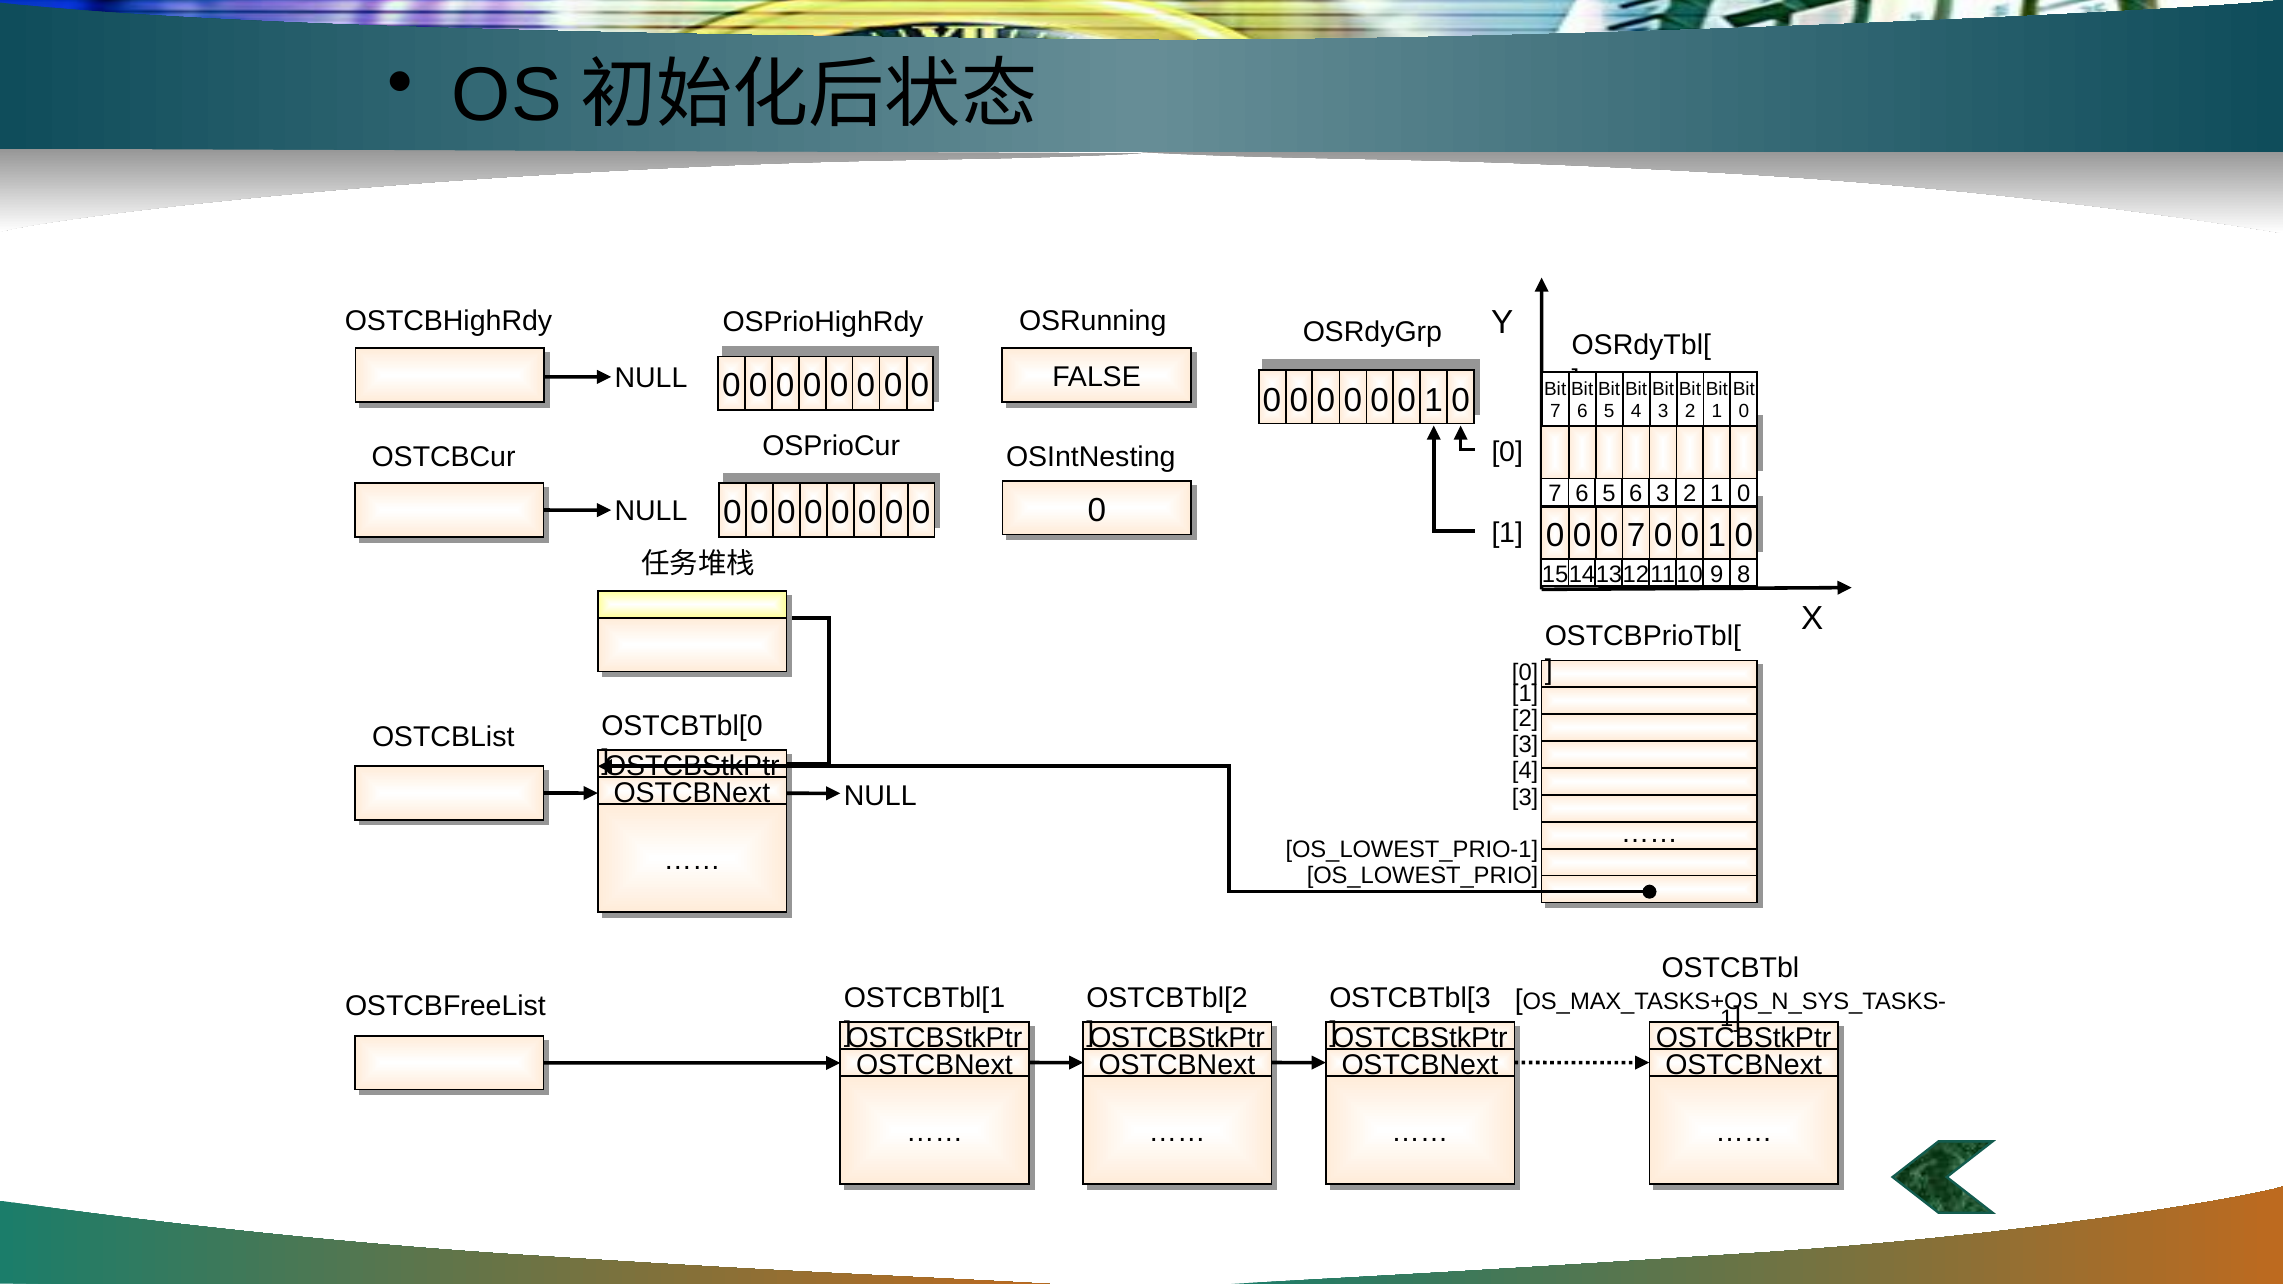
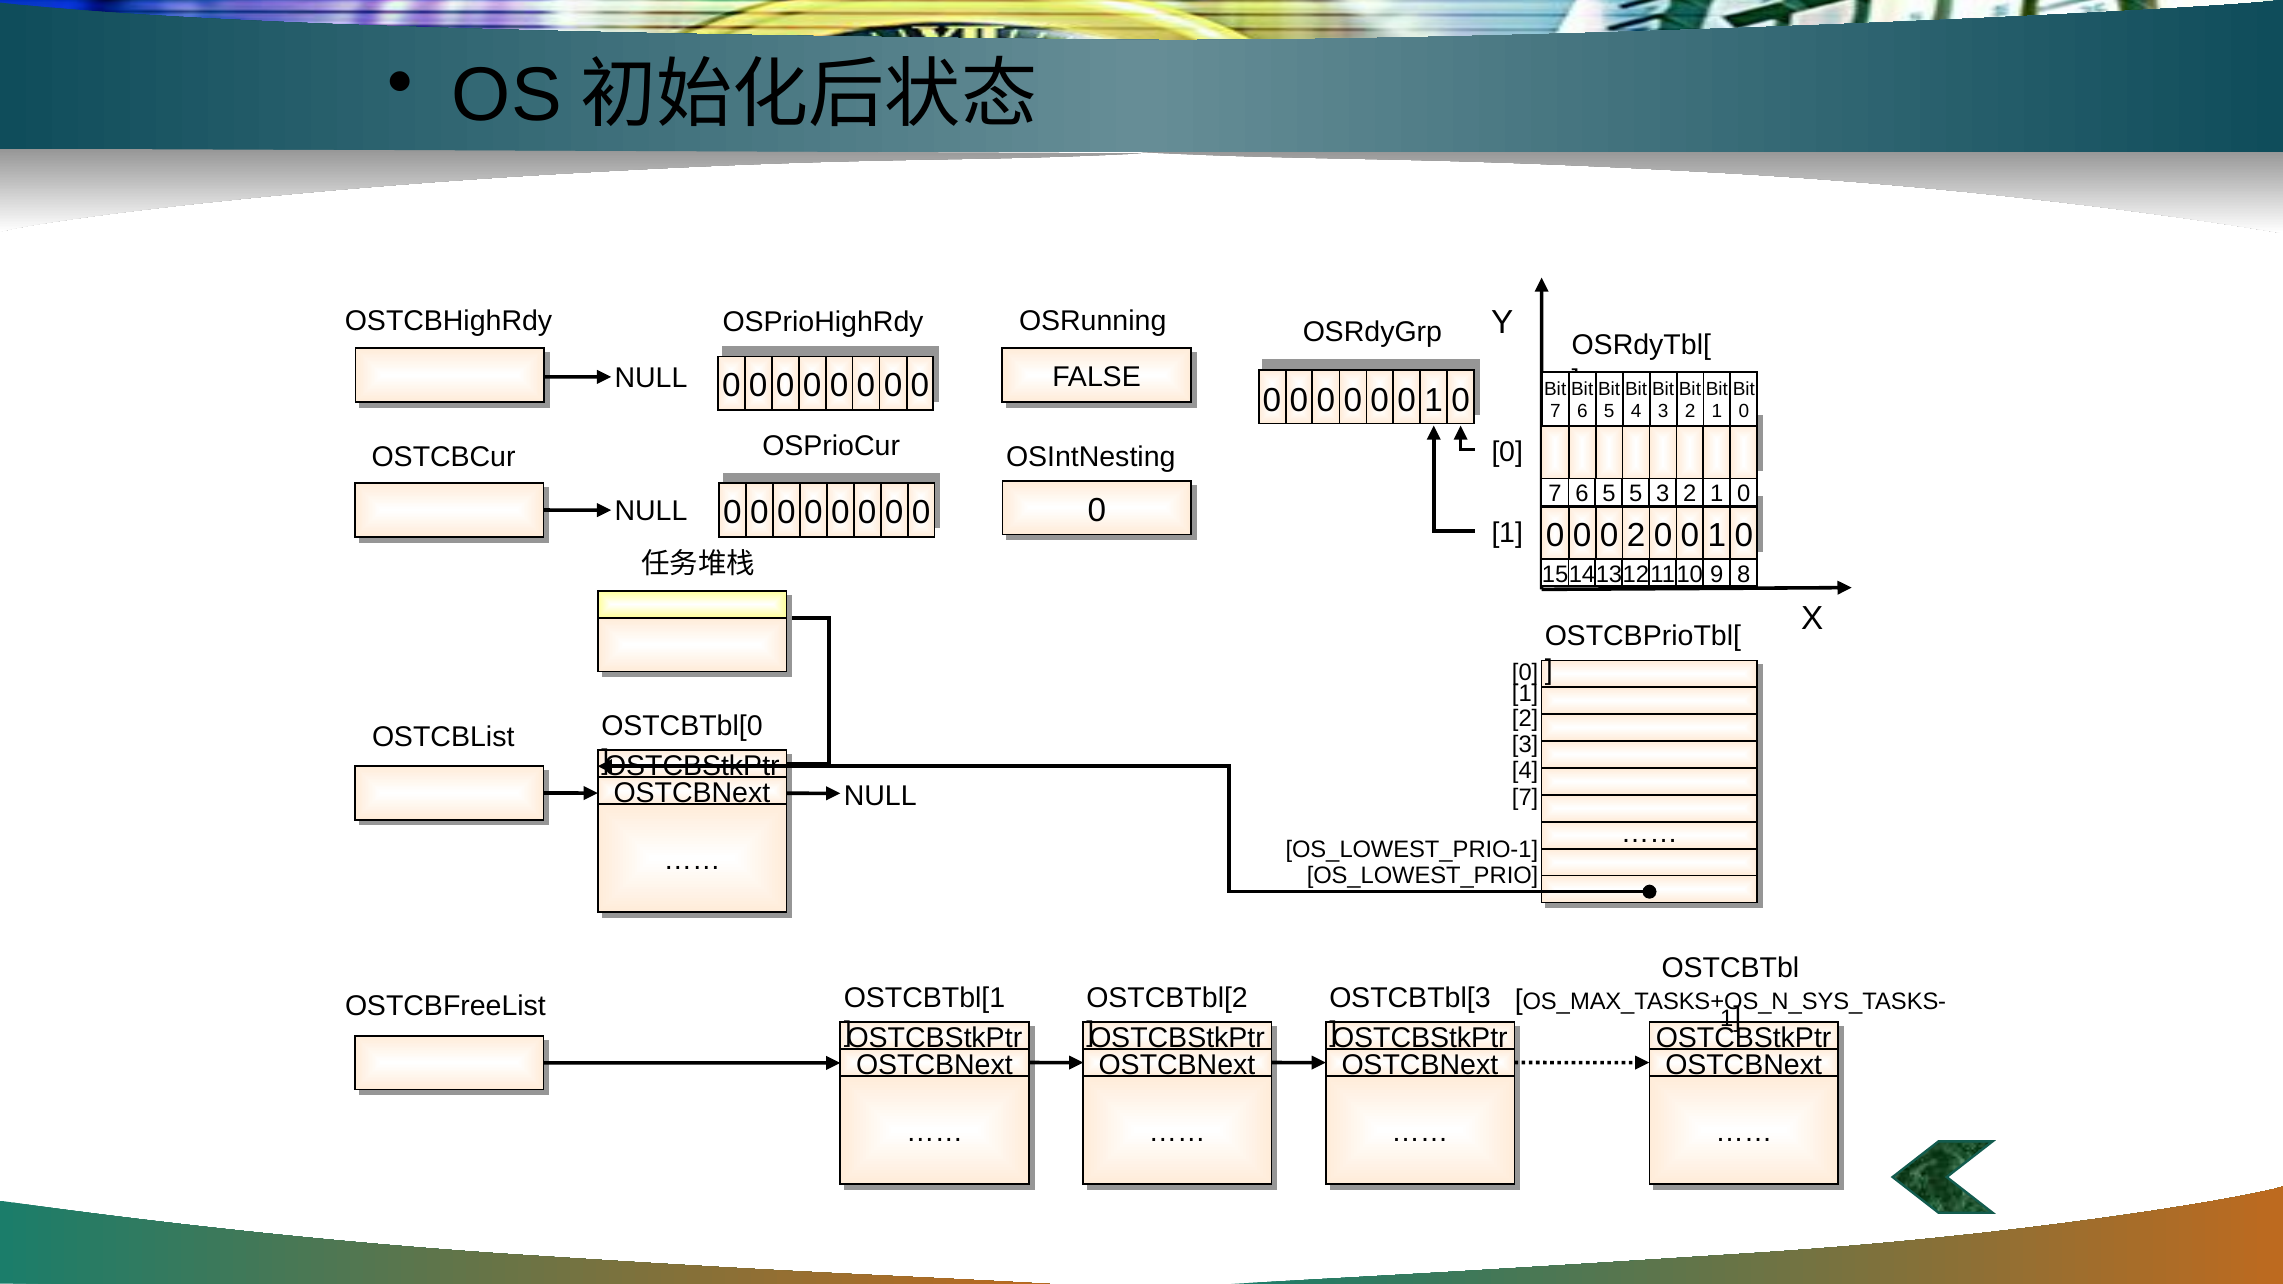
5 6: 6 -> 5 (1636, 494)
0 7: 7 -> 2 (1636, 536)
3: 3 -> 7 (1525, 797)
